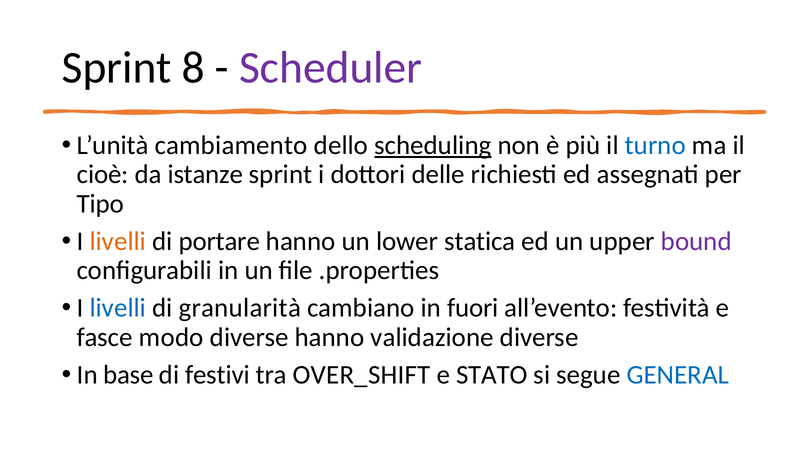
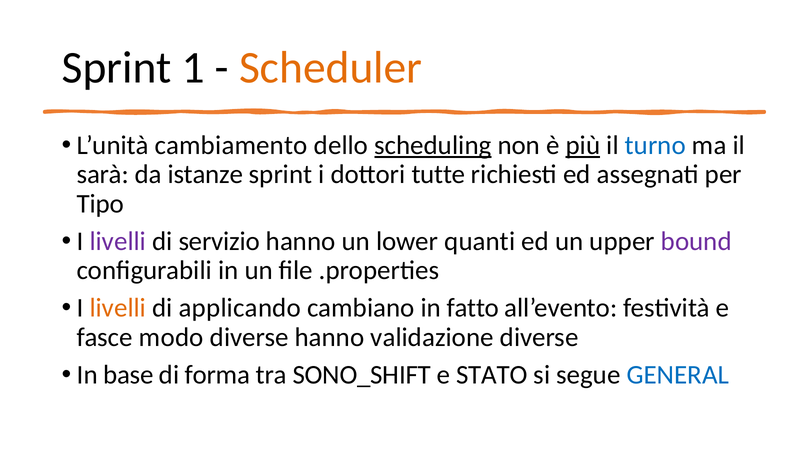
8: 8 -> 1 (193, 68)
Scheduler colour: purple -> orange (331, 68)
più underline: none -> present (583, 145)
cioè: cioè -> sarà (103, 175)
delle: delle -> tutte (438, 175)
livelli colour: orange -> purple (118, 241)
portare: portare -> servizio (219, 241)
statica: statica -> quanti (480, 241)
livelli colour: blue -> orange (118, 308)
granularità: granularità -> applicando (240, 308)
fuori: fuori -> fatto (473, 308)
festivi: festivi -> forma (218, 375)
OVER_SHIFT: OVER_SHIFT -> SONO_SHIFT (362, 375)
